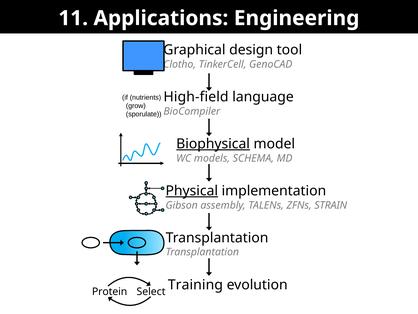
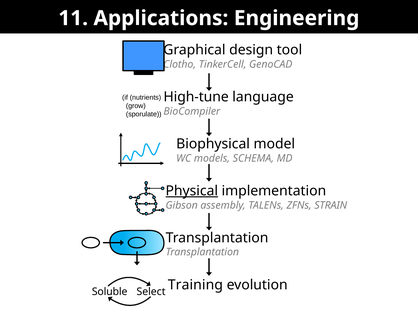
High-field: High-field -> High-tune (196, 97)
Biophysical underline: present -> none (213, 144)
Protein: Protein -> Soluble (110, 291)
